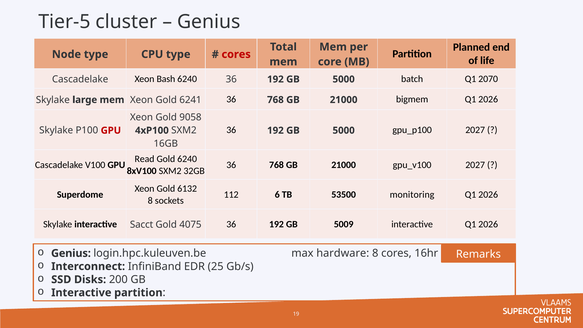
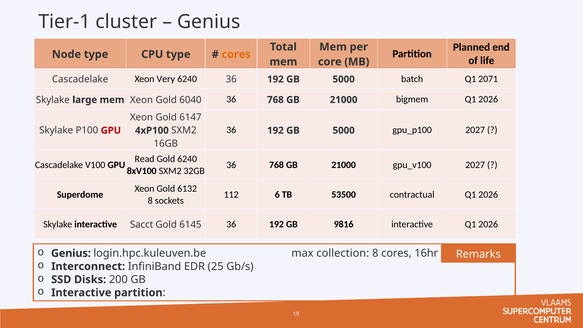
Tier-5: Tier-5 -> Tier-1 (64, 22)
cores colour: red -> orange (236, 54)
Bash: Bash -> Very (166, 79)
2070: 2070 -> 2071 (488, 79)
6241: 6241 -> 6040 (190, 100)
9058: 9058 -> 6147 (190, 117)
monitoring: monitoring -> contractual (412, 194)
4075: 4075 -> 6145 (190, 225)
5009: 5009 -> 9816 (344, 224)
hardware: hardware -> collection (343, 253)
